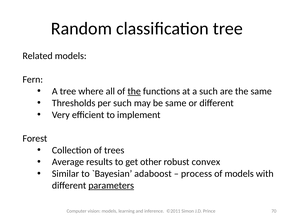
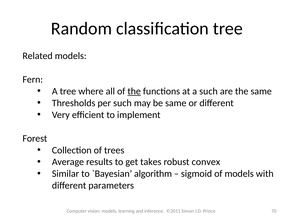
other: other -> takes (151, 162)
adaboost: adaboost -> algorithm (153, 173)
process: process -> sigmoid (197, 173)
parameters underline: present -> none (111, 185)
